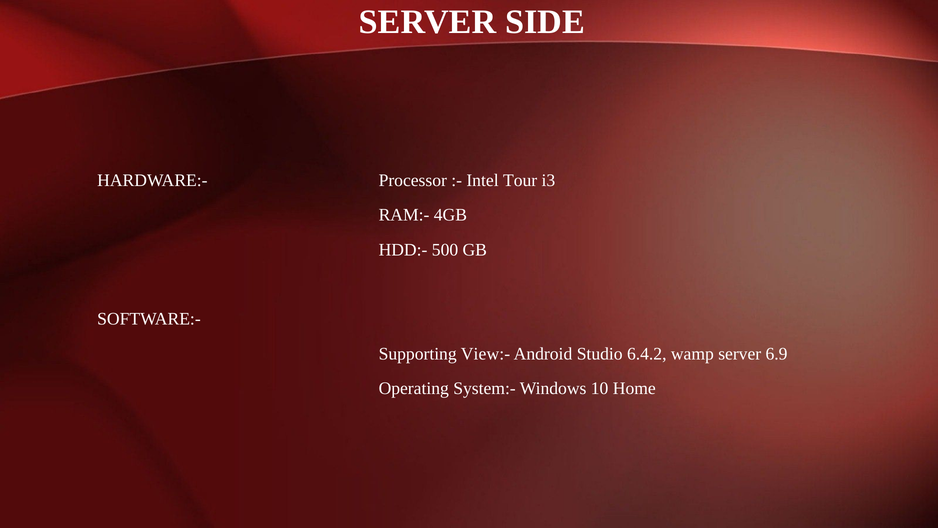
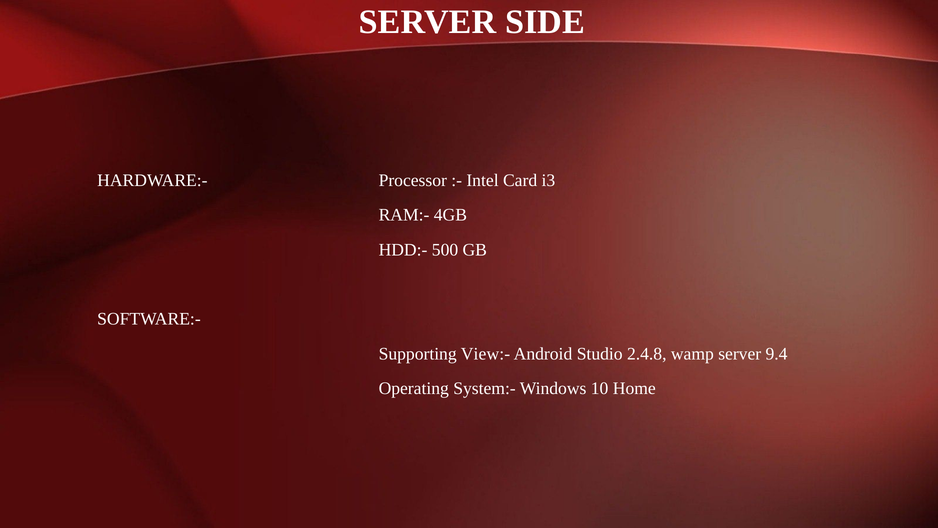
Tour: Tour -> Card (520, 180)
6.4.2: 6.4.2 -> 2.4.8 (647, 354)
6.9: 6.9 -> 9.4 (777, 354)
